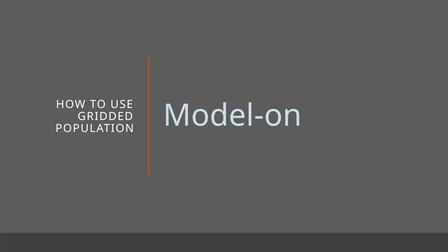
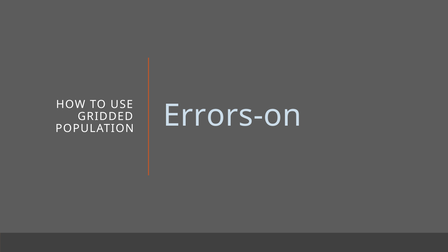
Model-on: Model-on -> Errors-on (232, 116)
